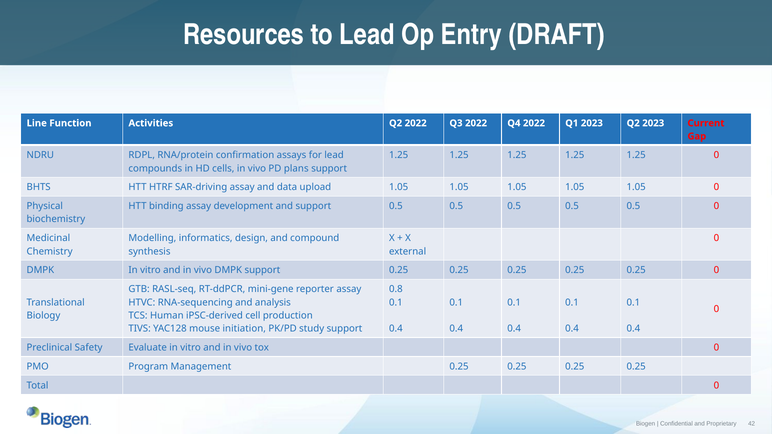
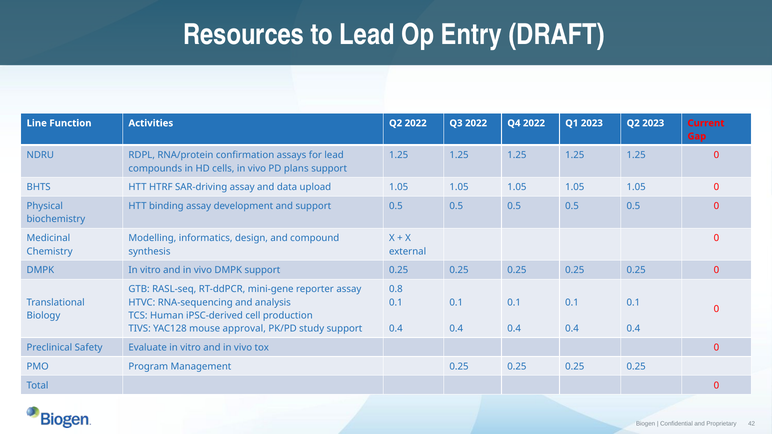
initiation: initiation -> approval (244, 329)
